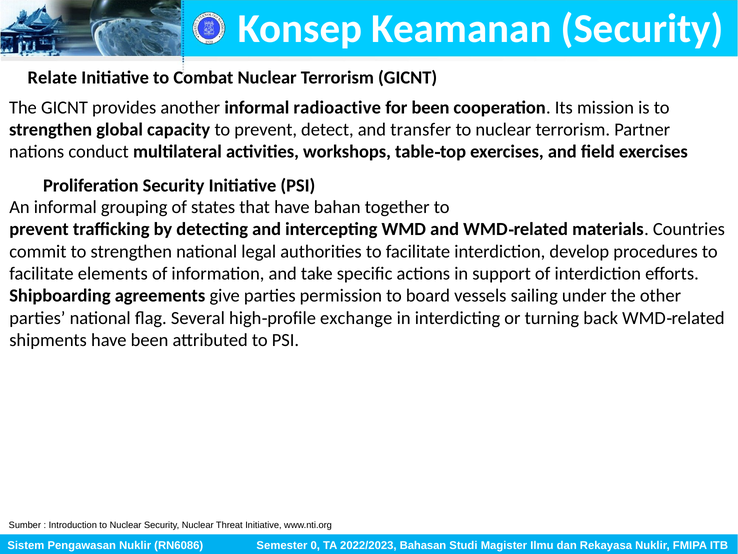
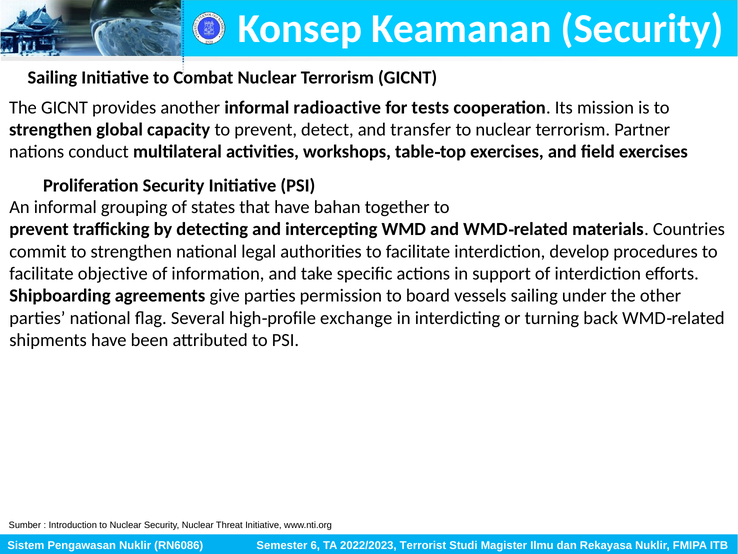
Relate: Relate -> Sailing (52, 78)
for been: been -> tests (430, 107)
elements: elements -> objective (113, 273)
0: 0 -> 6 (315, 545)
Bahasan: Bahasan -> Terrorist (423, 545)
